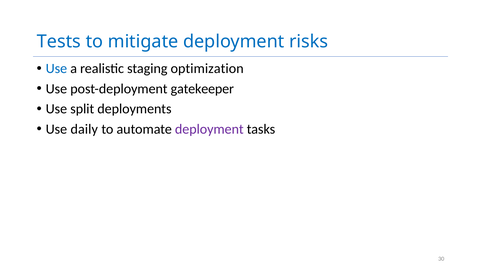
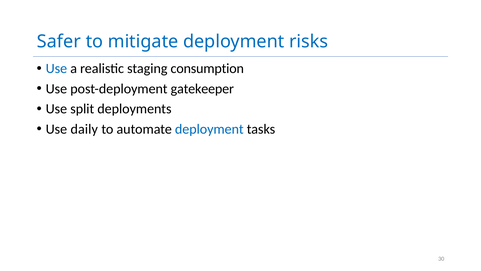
Tests: Tests -> Safer (59, 41)
optimization: optimization -> consumption (207, 68)
deployment colour: purple -> blue (209, 129)
